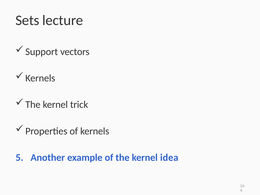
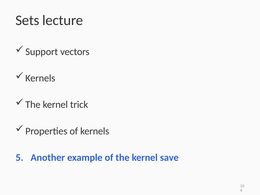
idea: idea -> save (169, 158)
